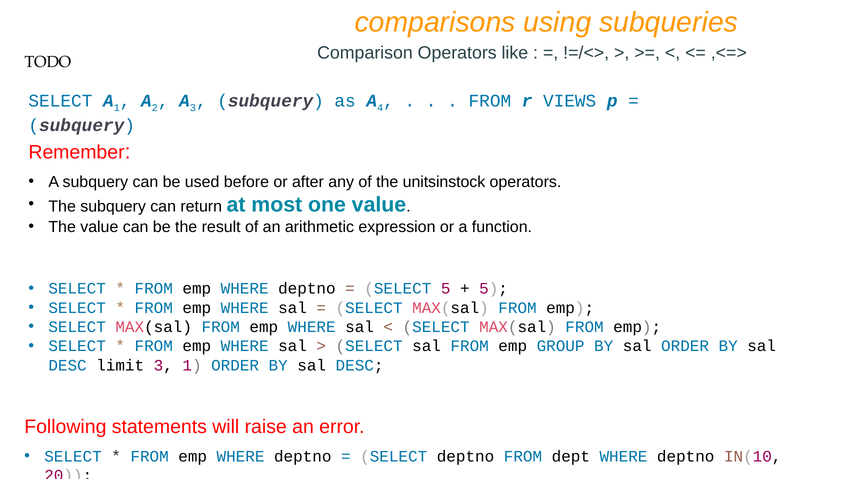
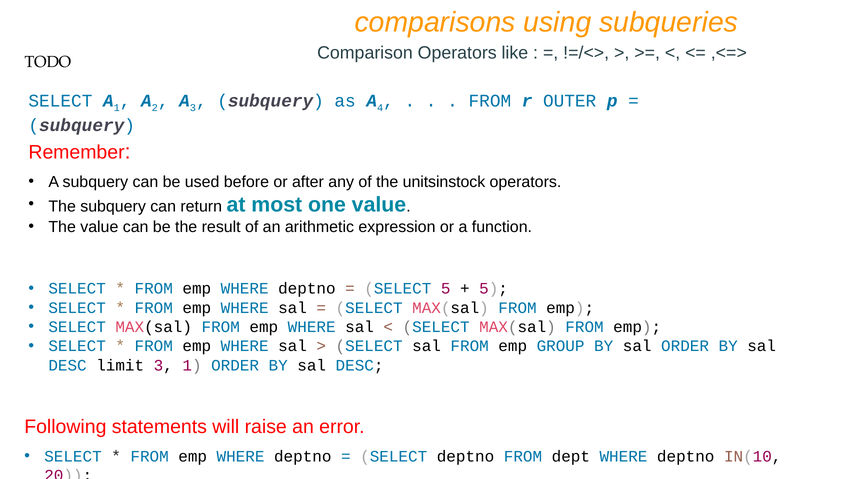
VIEWS: VIEWS -> OUTER (570, 101)
